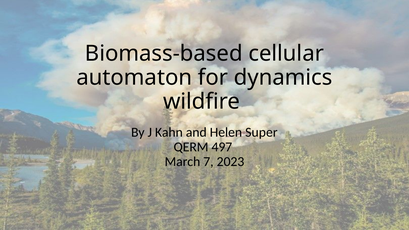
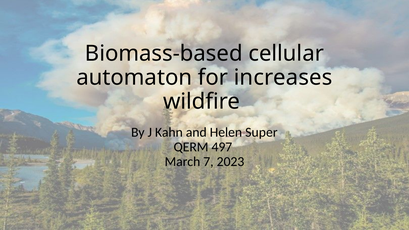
dynamics: dynamics -> increases (283, 78)
